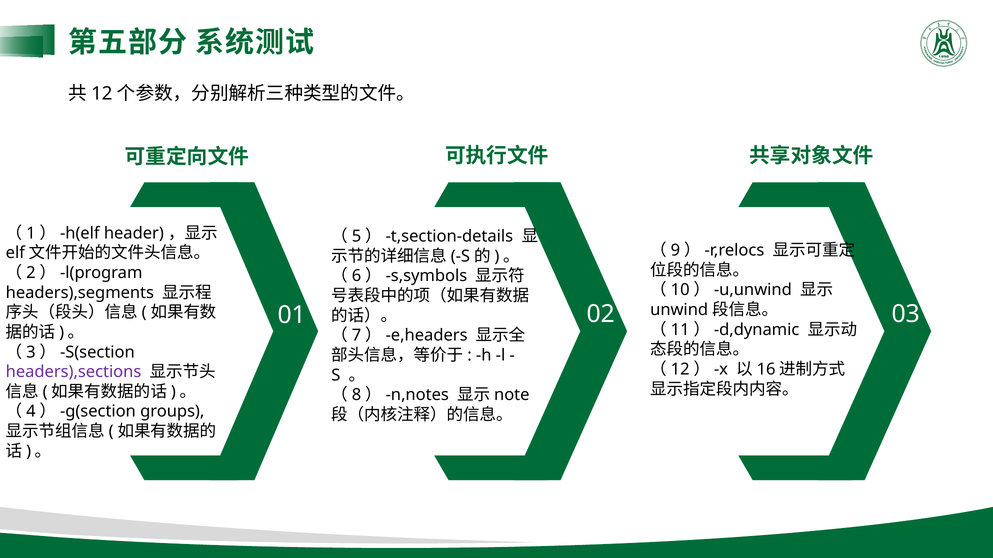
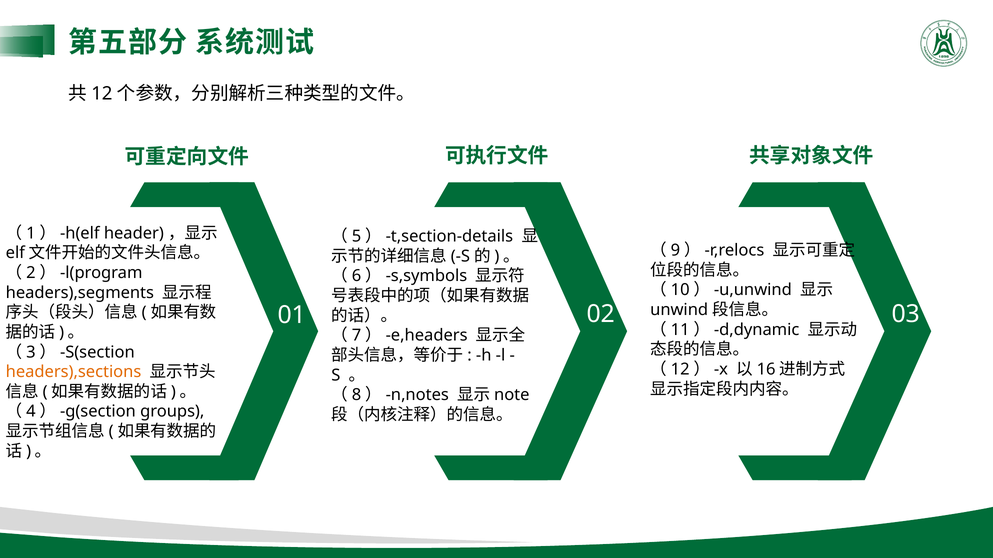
headers),sections colour: purple -> orange (74, 372)
